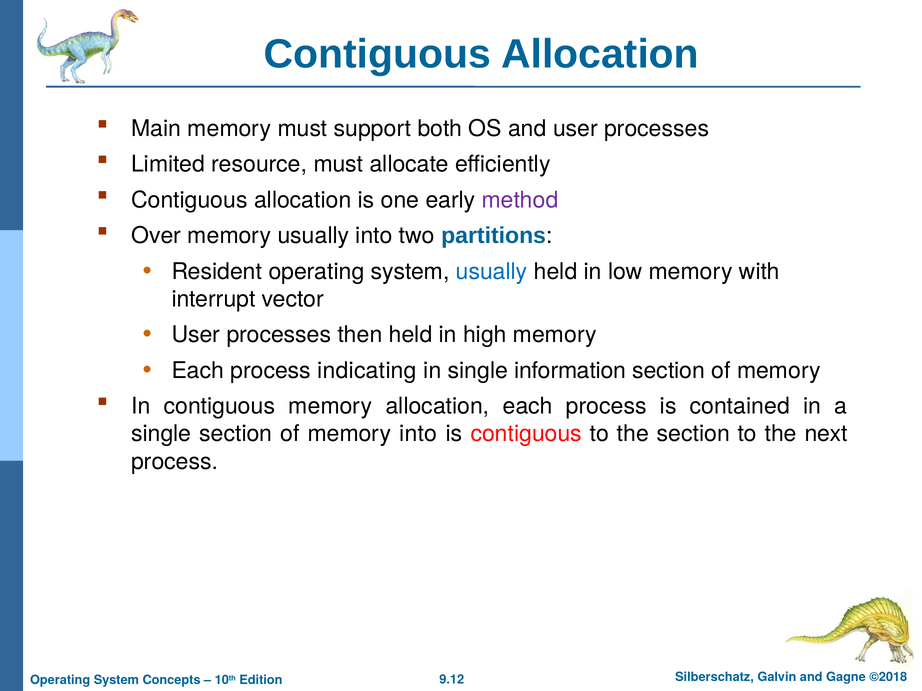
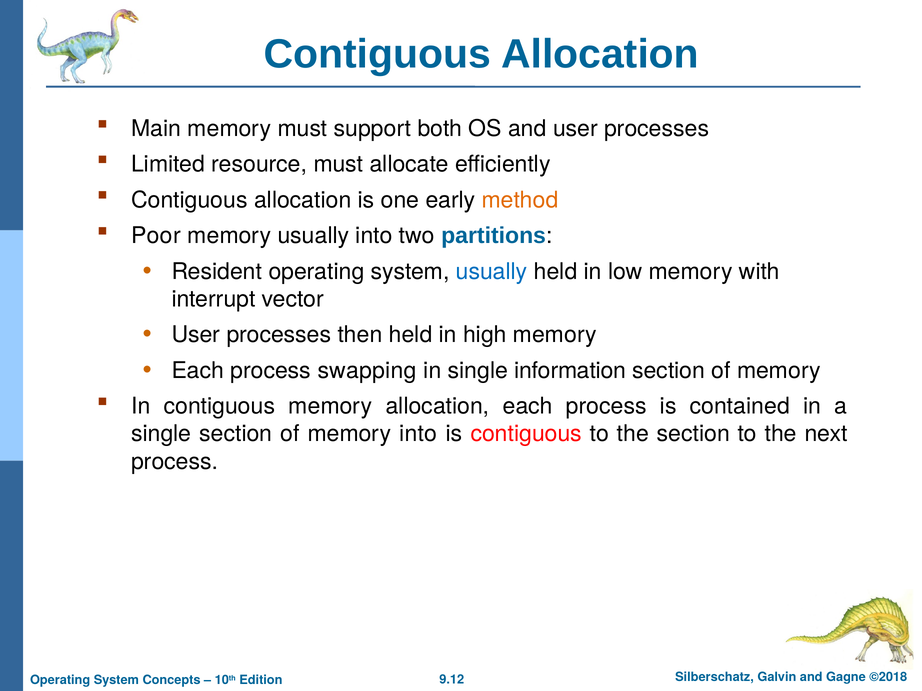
method colour: purple -> orange (520, 200)
Over: Over -> Poor (156, 236)
indicating: indicating -> swapping (367, 371)
